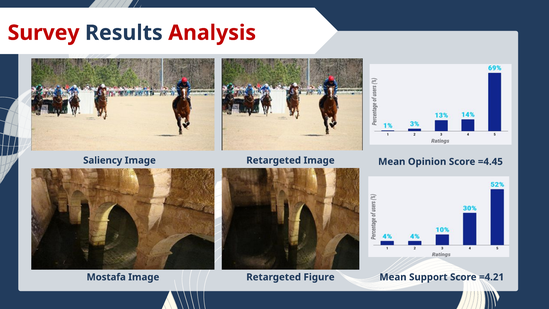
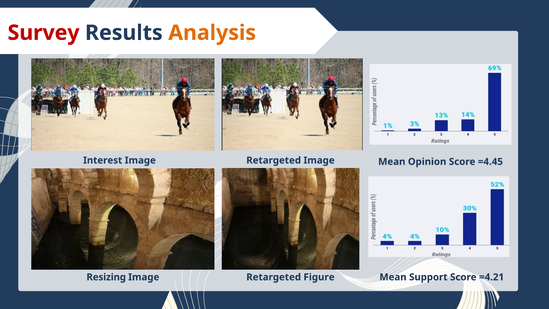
Analysis colour: red -> orange (212, 33)
Saliency: Saliency -> Interest (103, 160)
Mostafa: Mostafa -> Resizing (106, 277)
